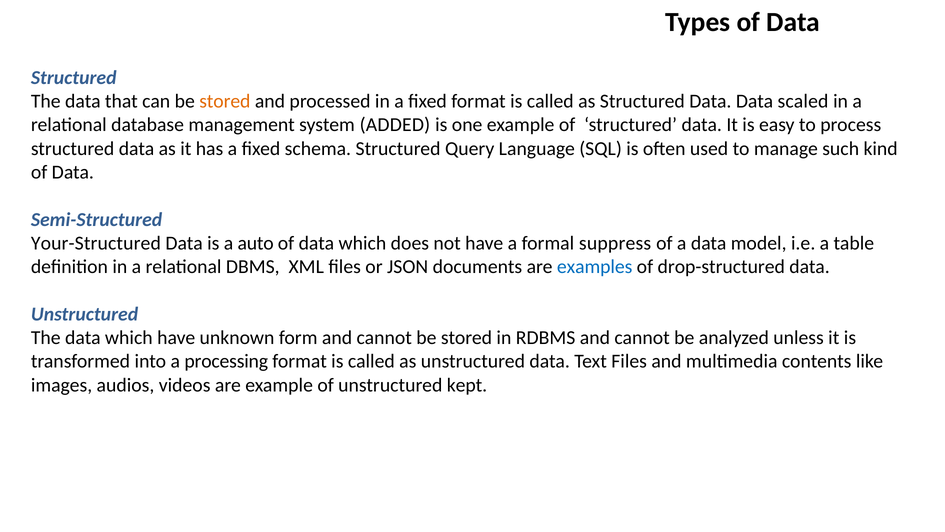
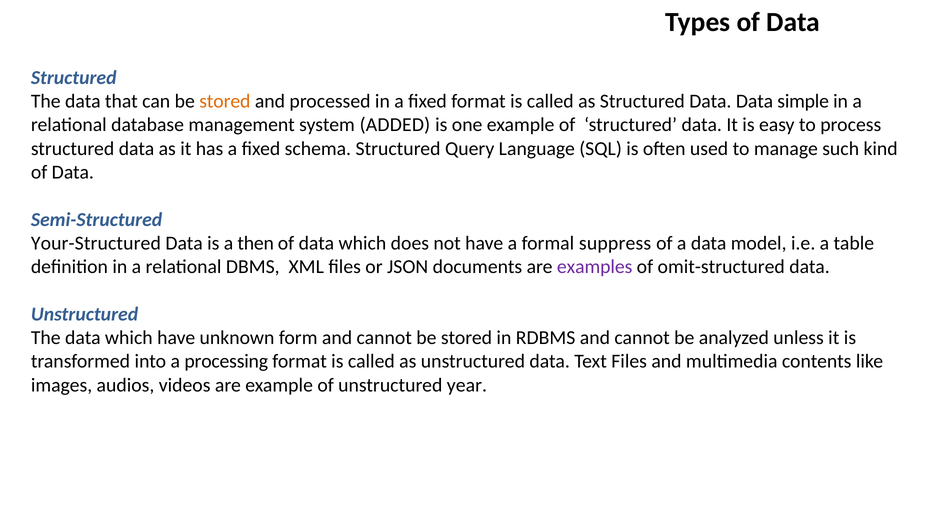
scaled: scaled -> simple (803, 101)
auto: auto -> then (256, 243)
examples colour: blue -> purple (595, 267)
drop-structured: drop-structured -> omit-structured (721, 267)
kept: kept -> year (467, 385)
